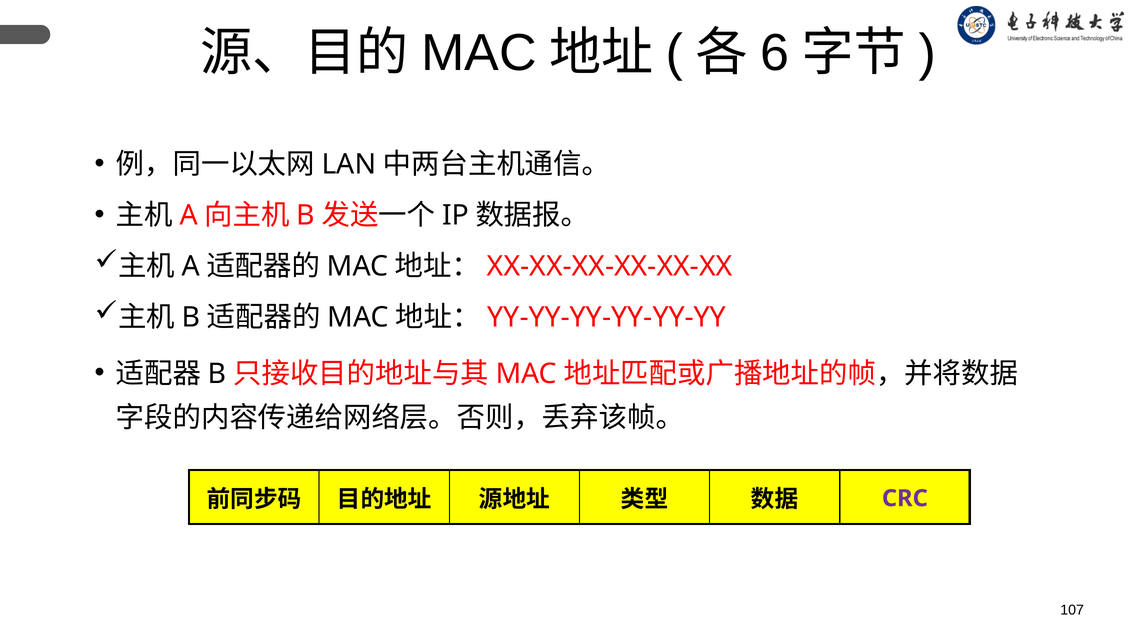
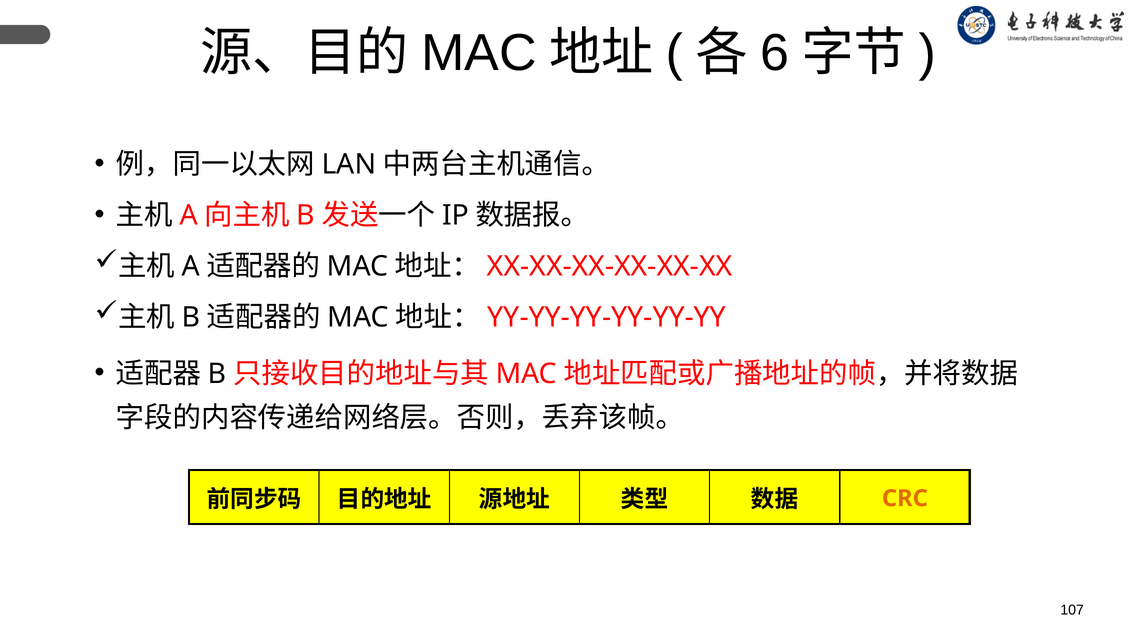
CRC colour: purple -> orange (905, 498)
